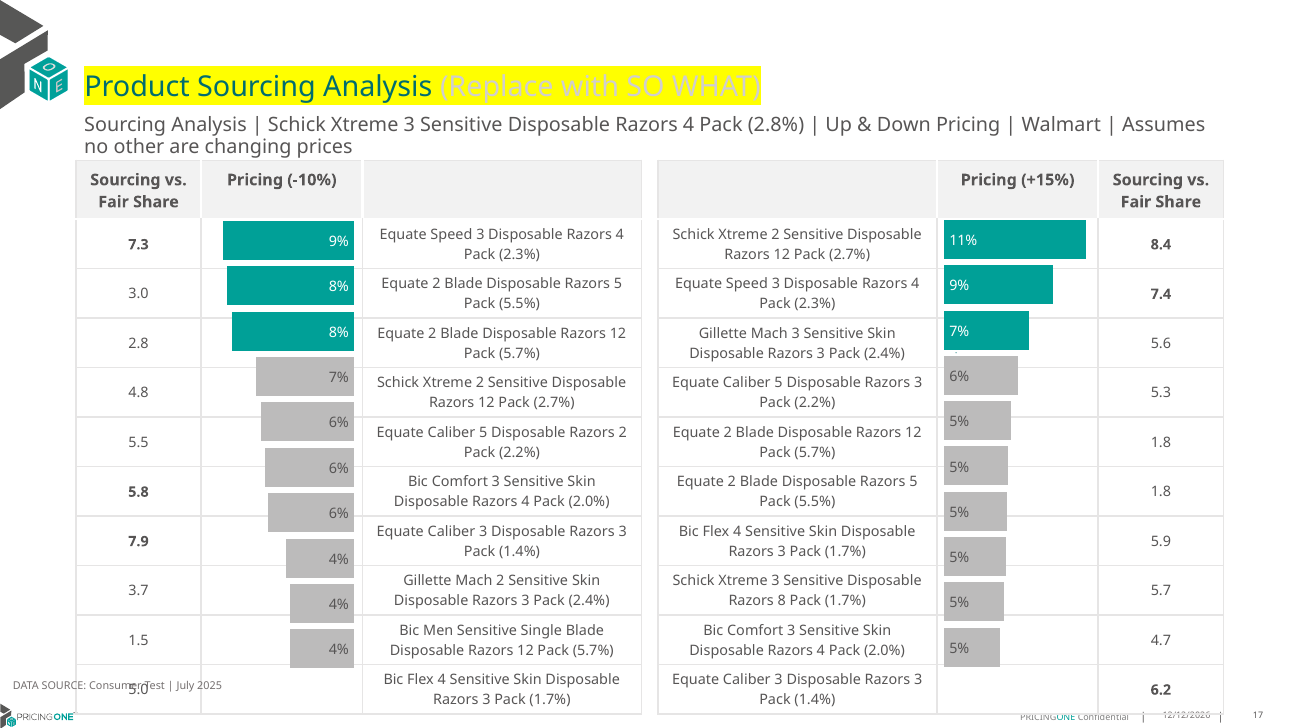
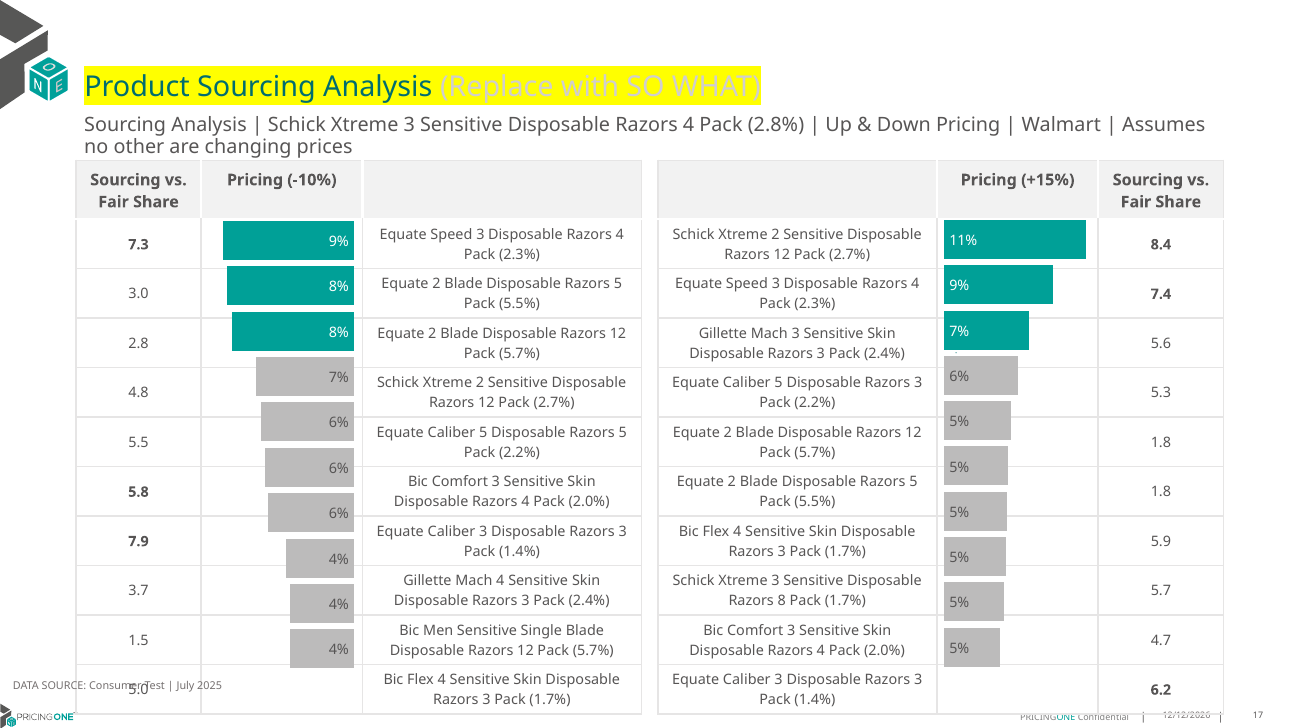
5 Disposable Razors 2: 2 -> 5 (623, 433)
Mach 2: 2 -> 4 (500, 581)
